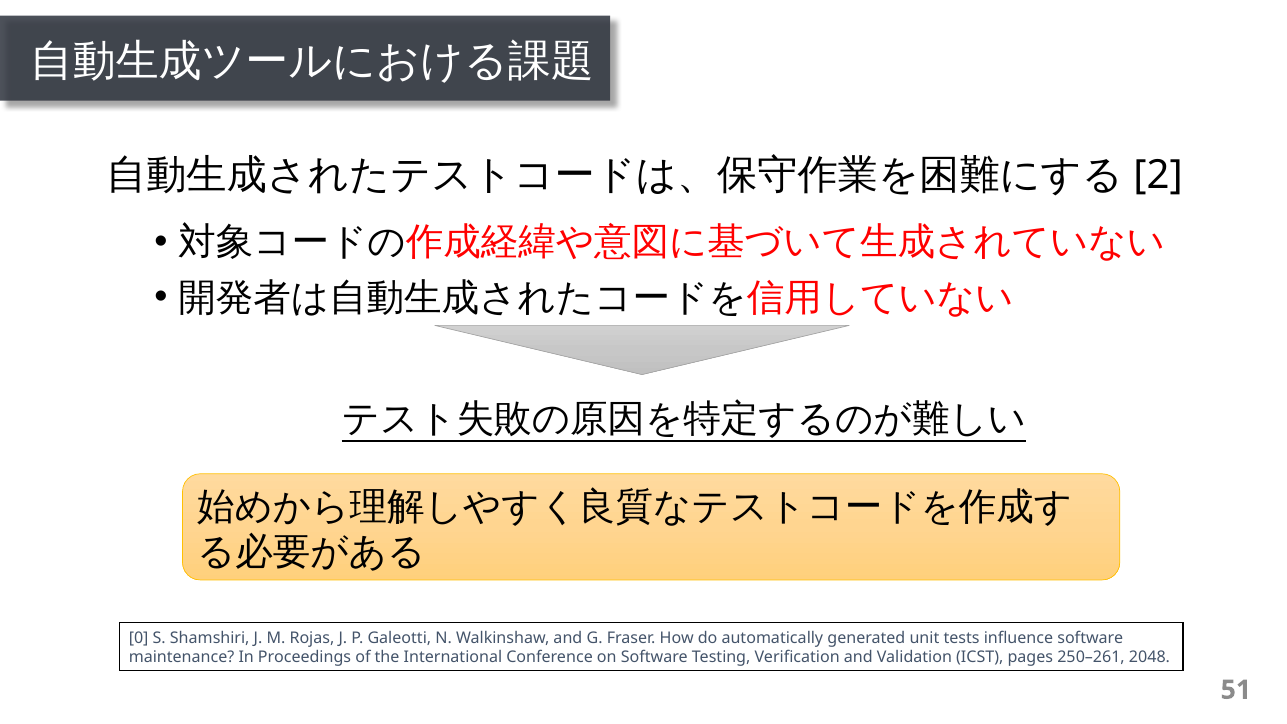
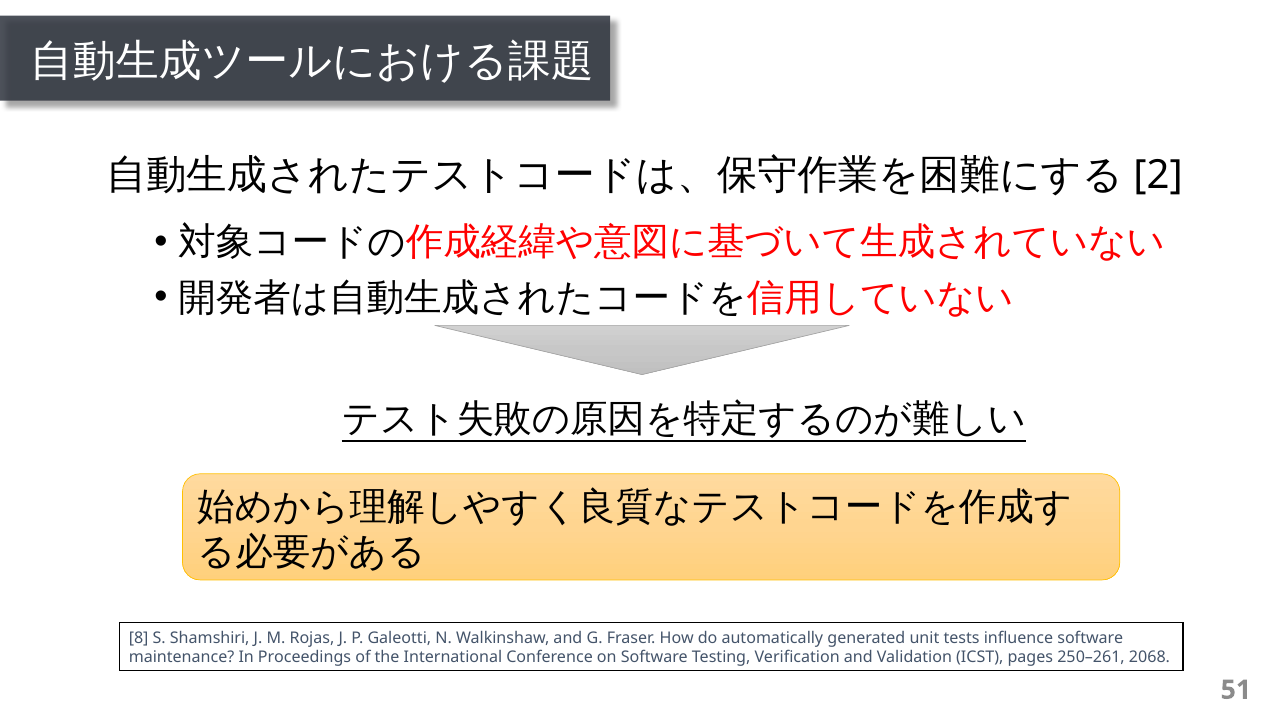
0: 0 -> 8 (139, 638)
2048: 2048 -> 2068 (1149, 657)
